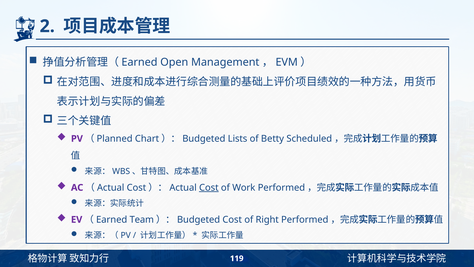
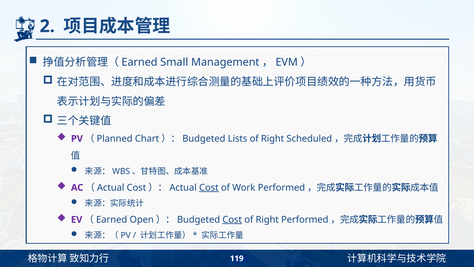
Open: Open -> Small (174, 62)
Betty: Betty -> Right (273, 139)
Team: Team -> Open (142, 219)
Cost underline: none -> present (232, 219)
